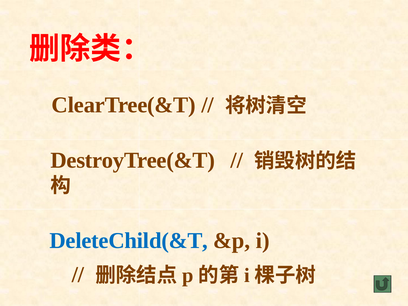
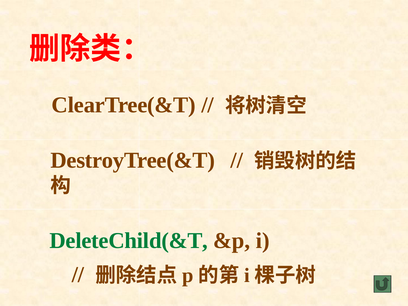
DeleteChild(&T colour: blue -> green (129, 241)
